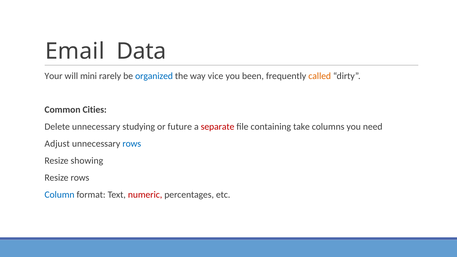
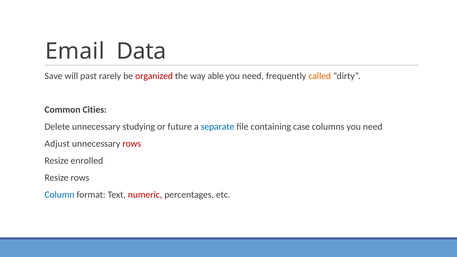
Your: Your -> Save (54, 76)
mini: mini -> past (88, 76)
organized colour: blue -> red (154, 76)
vice: vice -> able (216, 76)
been: been -> need (253, 76)
separate colour: red -> blue (218, 127)
take: take -> case (301, 127)
rows colour: blue -> red (132, 144)
showing: showing -> enrolled (87, 161)
